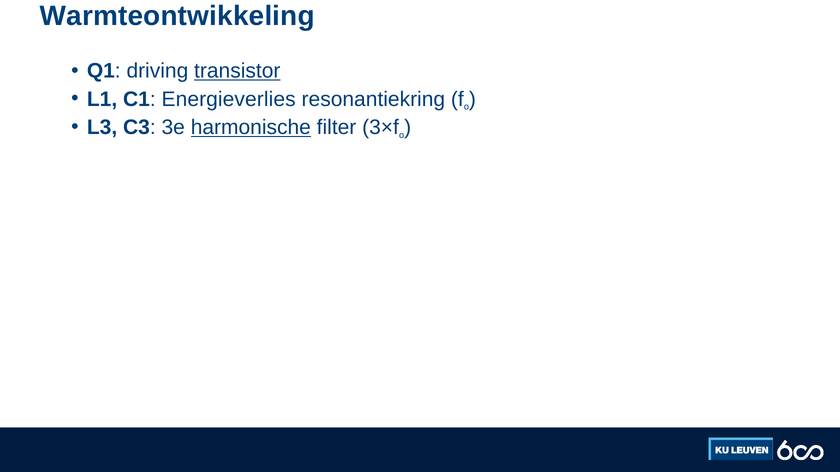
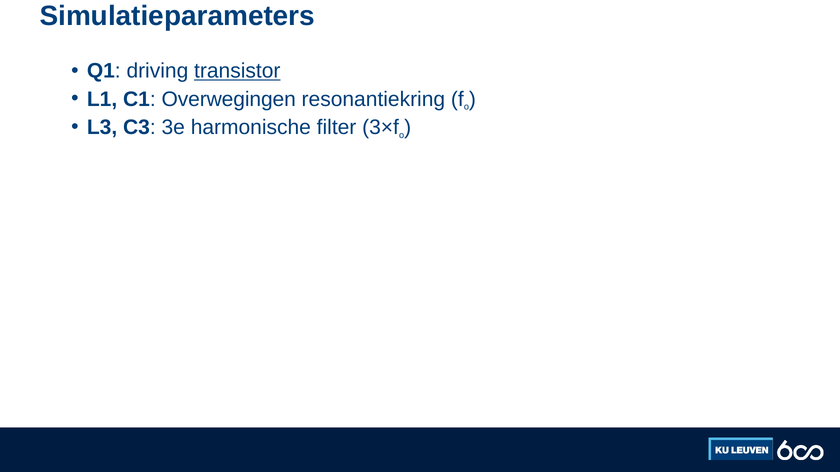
Warmteontwikkeling: Warmteontwikkeling -> Simulatieparameters (177, 16)
Energieverlies: Energieverlies -> Overwegingen (229, 99)
harmonische underline: present -> none (251, 128)
